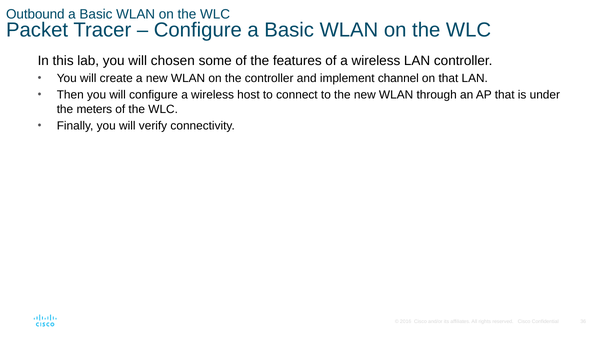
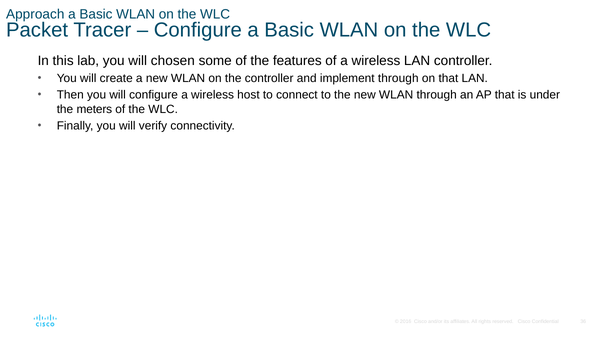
Outbound: Outbound -> Approach (35, 14)
implement channel: channel -> through (398, 78)
